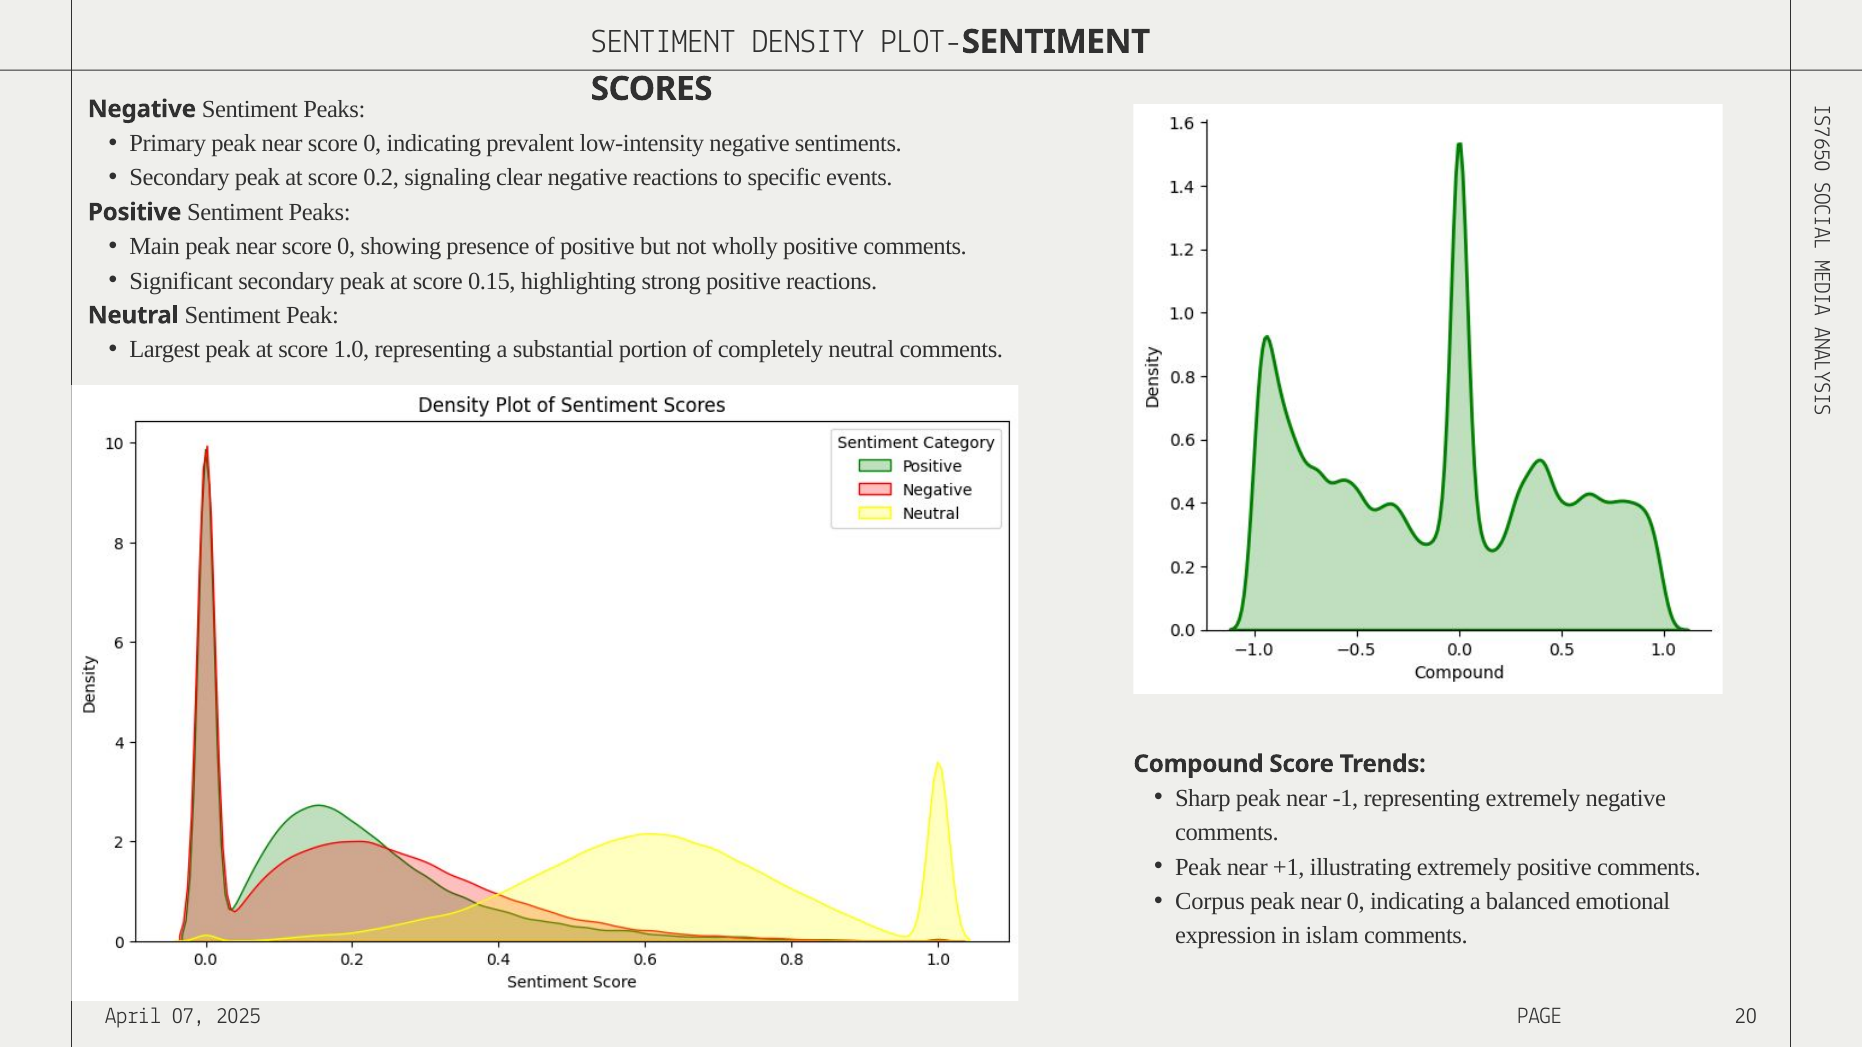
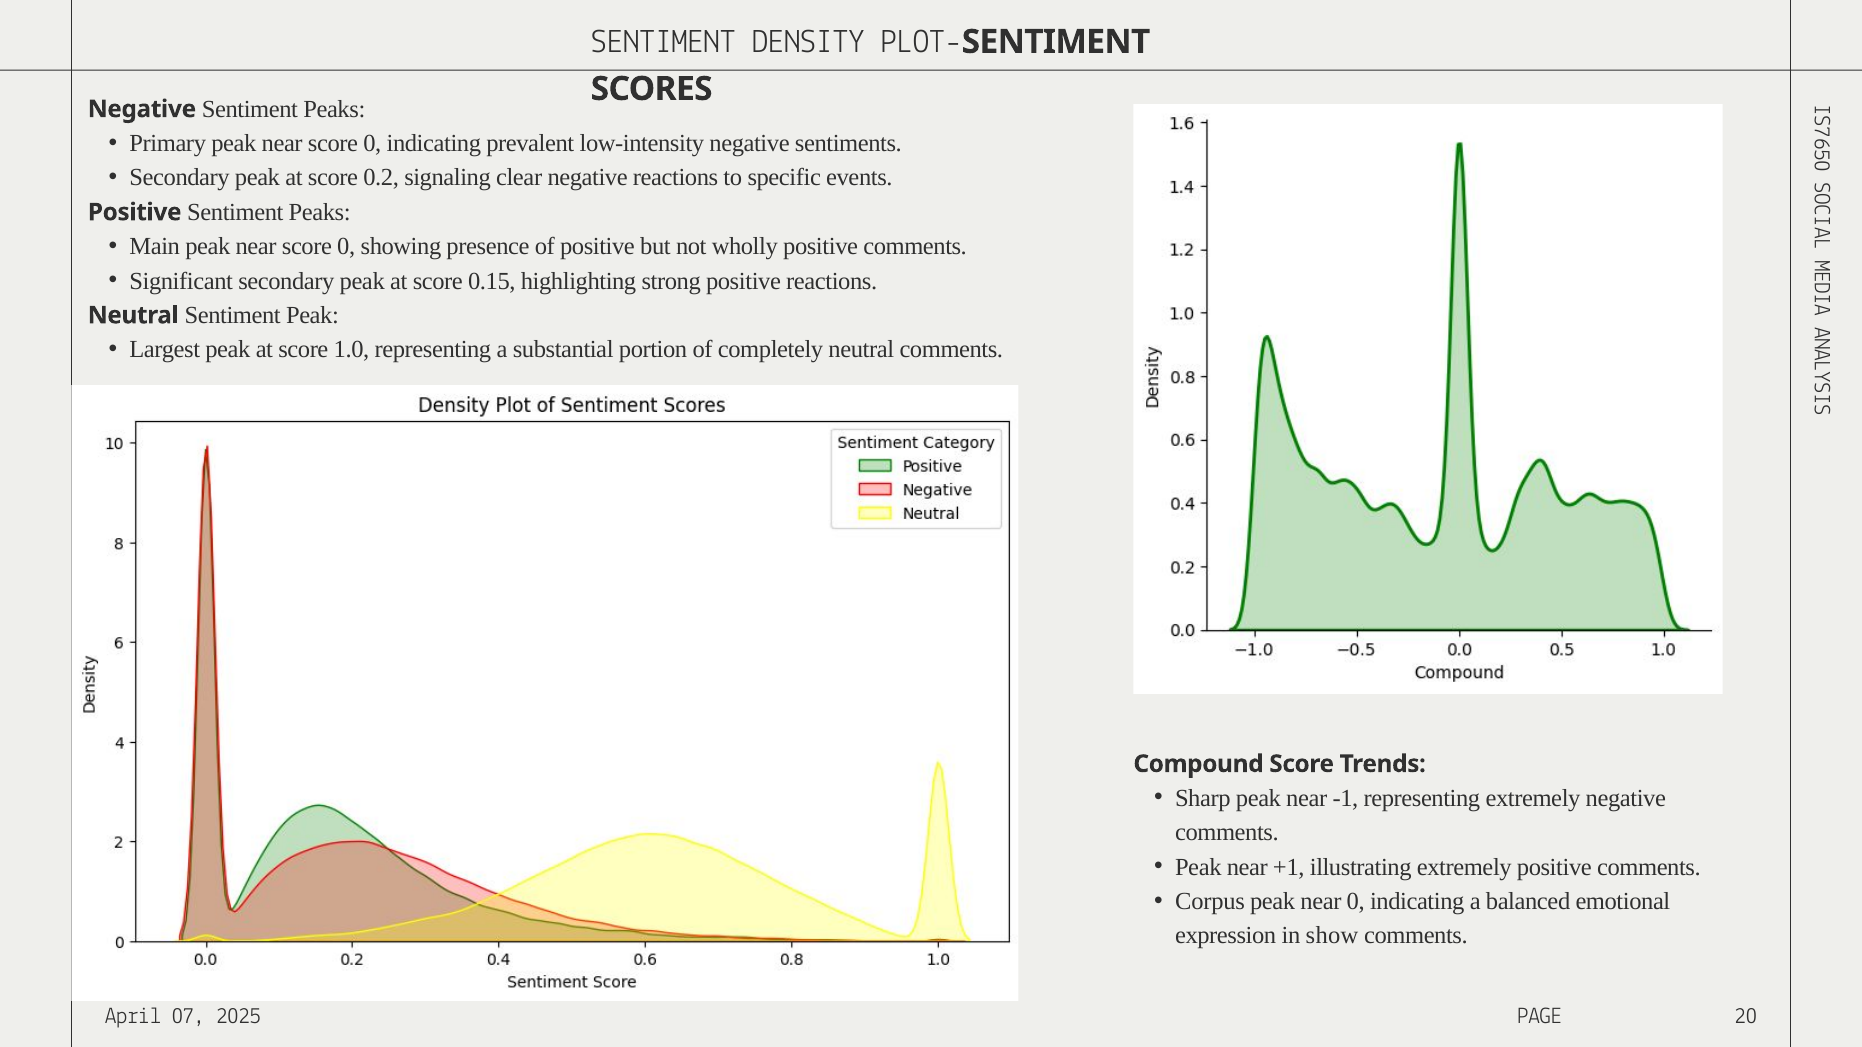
islam: islam -> show (1332, 936)
